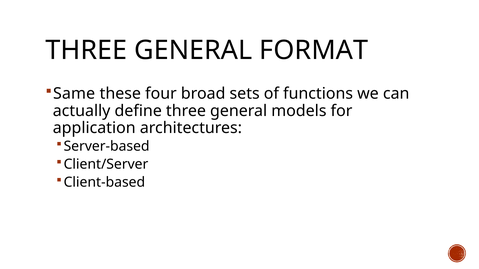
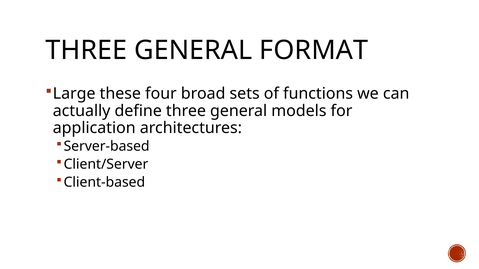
Same: Same -> Large (74, 94)
